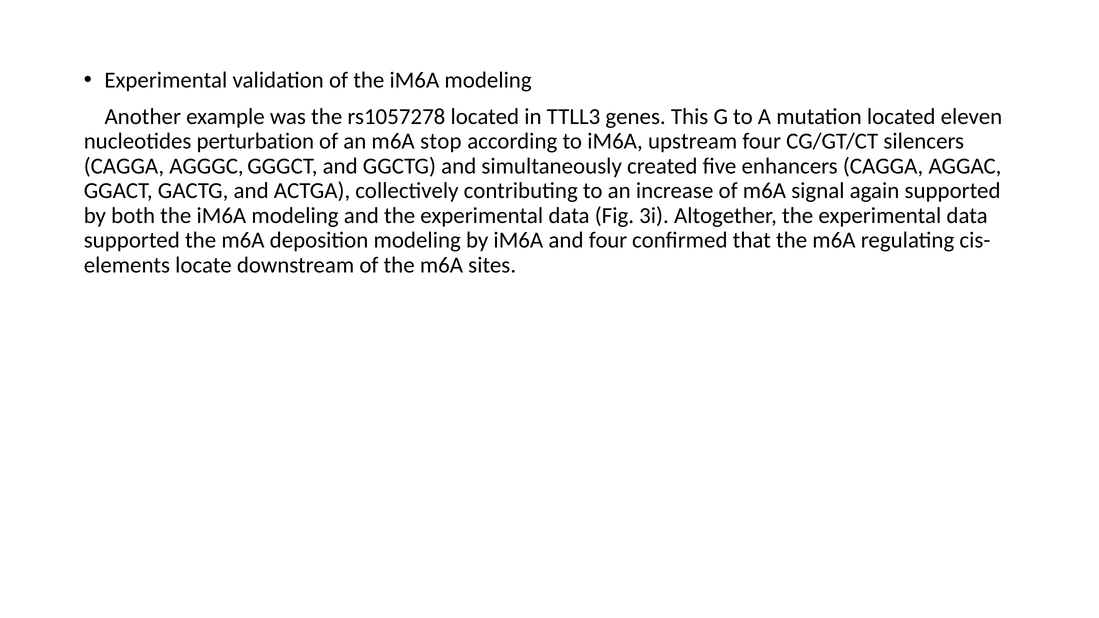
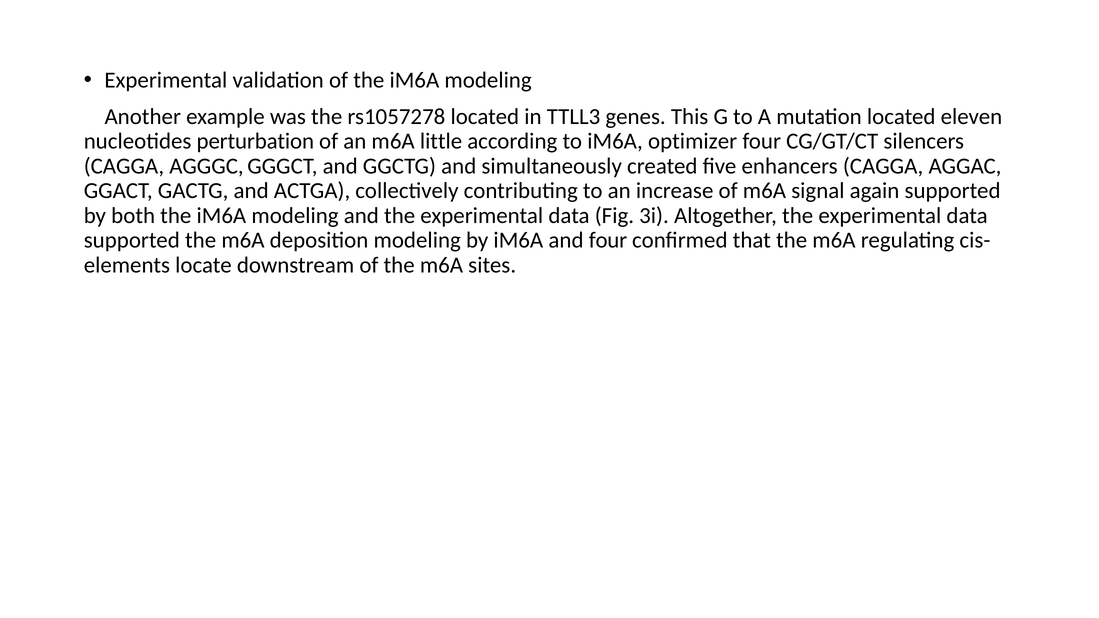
stop: stop -> little (441, 141)
upstream: upstream -> optimizer (693, 141)
